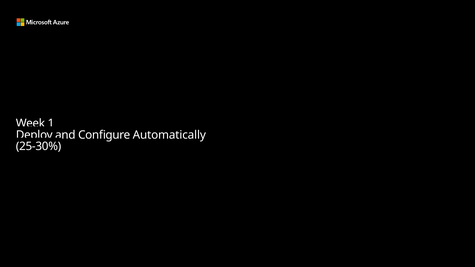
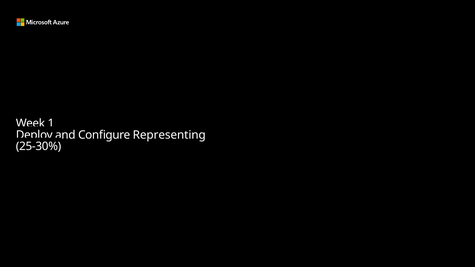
Automatically: Automatically -> Representing (169, 135)
